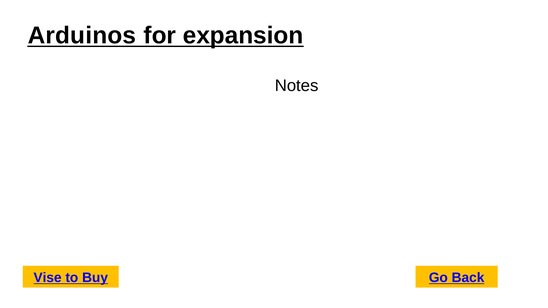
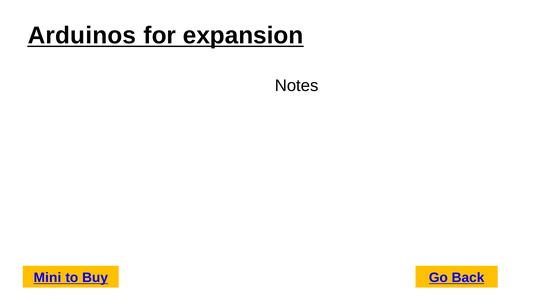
Vise: Vise -> Mini (47, 278)
